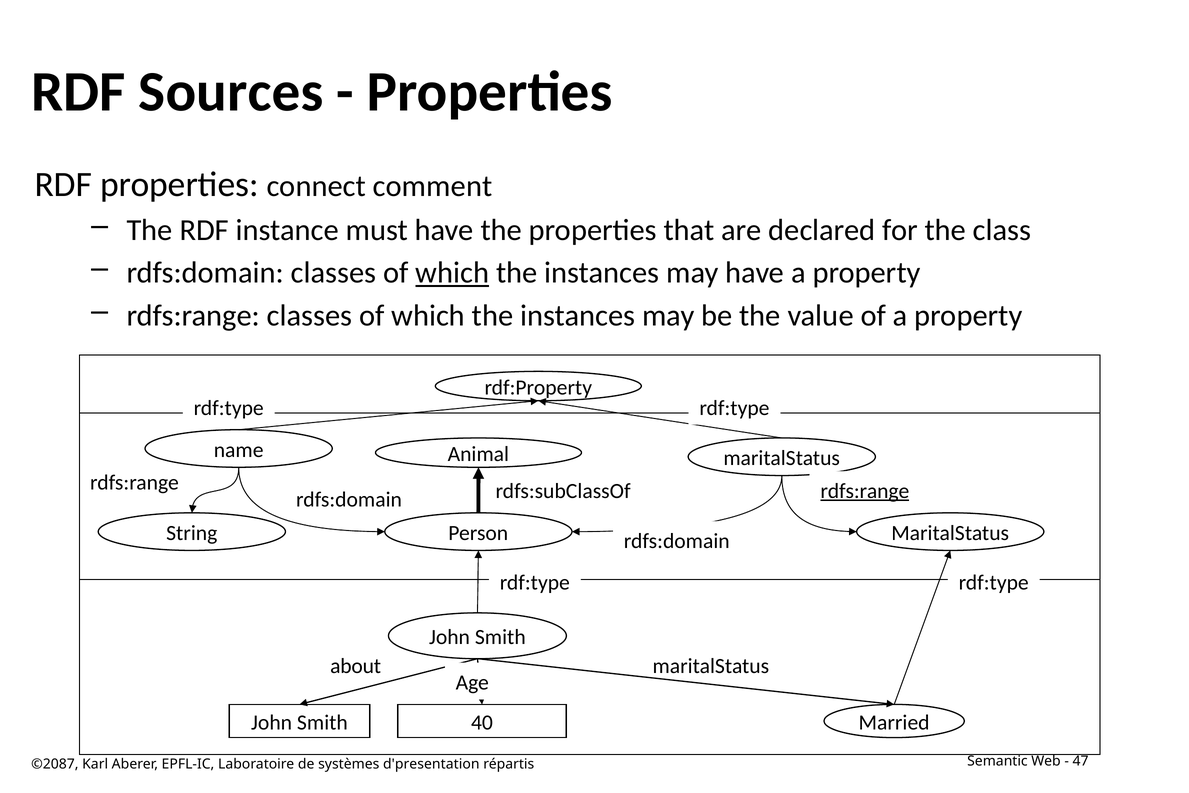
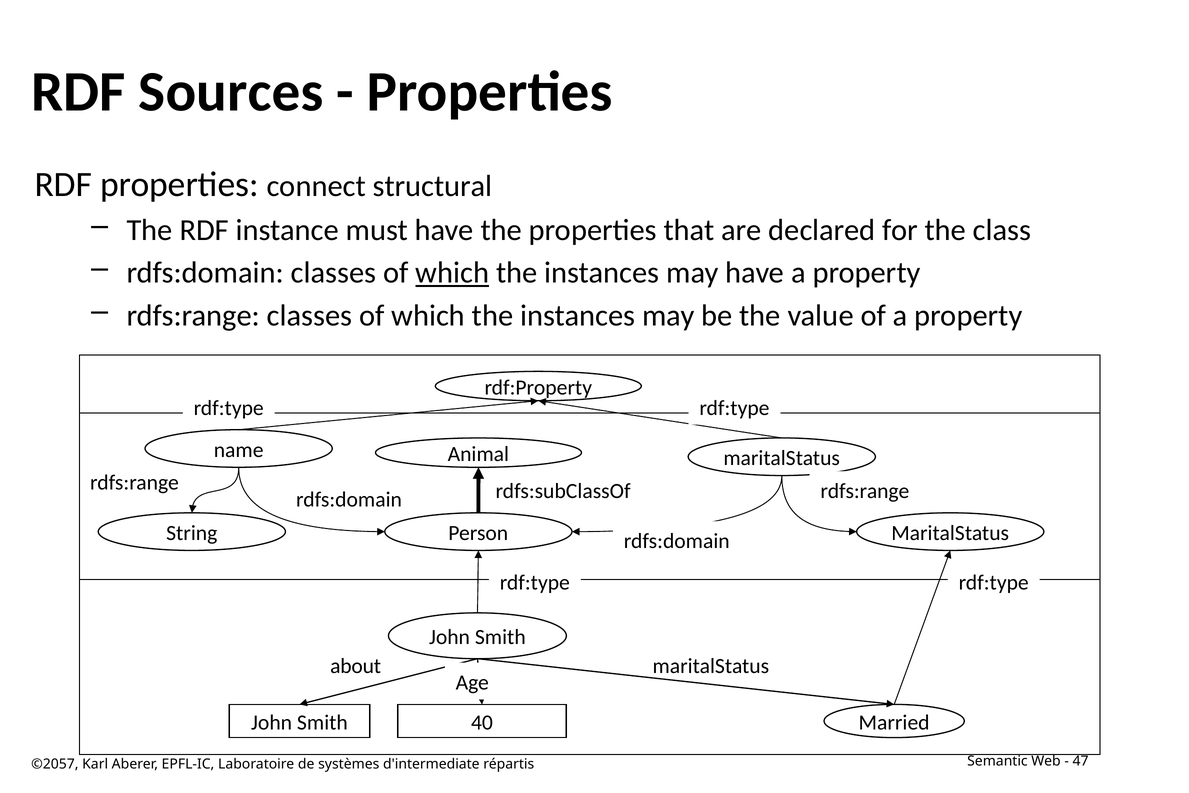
comment: comment -> structural (433, 186)
rdfs:range underline: present -> none (865, 491)
©2087: ©2087 -> ©2057 (55, 764)
d'presentation: d'presentation -> d'intermediate (431, 764)
